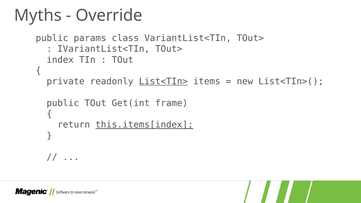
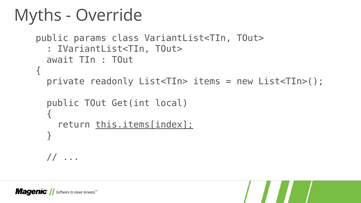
index: index -> await (60, 60)
List<TIn> underline: present -> none (163, 81)
frame: frame -> local (172, 103)
